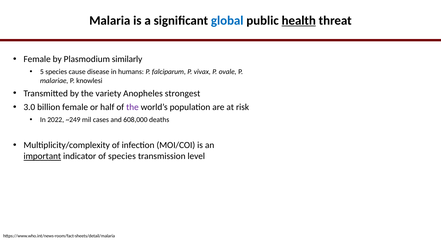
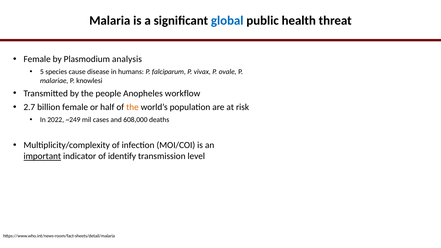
health underline: present -> none (299, 20)
similarly: similarly -> analysis (127, 59)
variety: variety -> people (108, 93)
strongest: strongest -> workflow (183, 93)
3.0: 3.0 -> 2.7 (29, 107)
the colour: purple -> orange (132, 107)
of species: species -> identify (122, 156)
